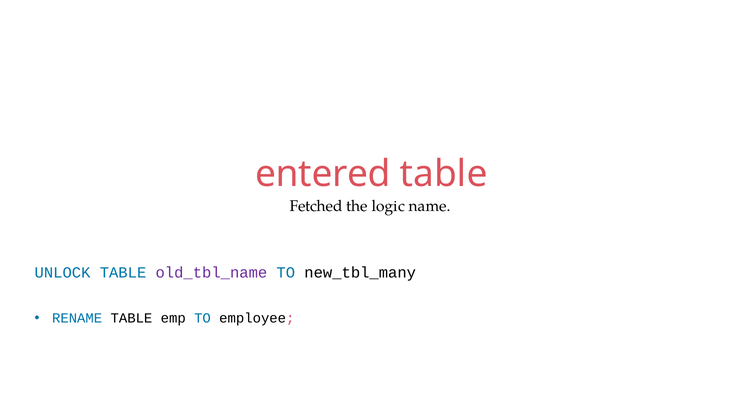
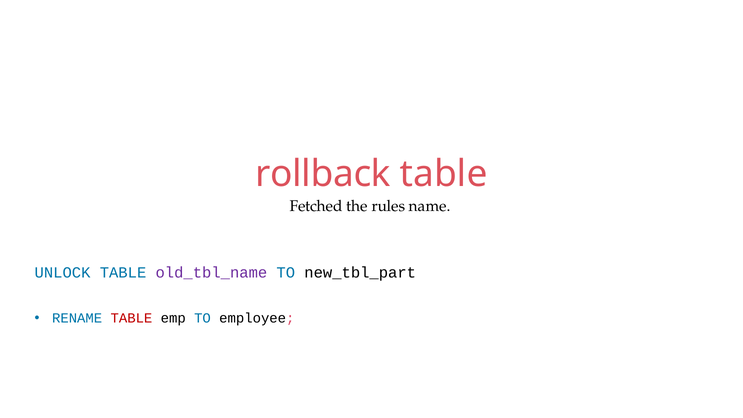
entered: entered -> rollback (323, 174)
logic: logic -> rules (388, 206)
new_tbl_many: new_tbl_many -> new_tbl_part (360, 272)
TABLE colour: black -> red (131, 318)
